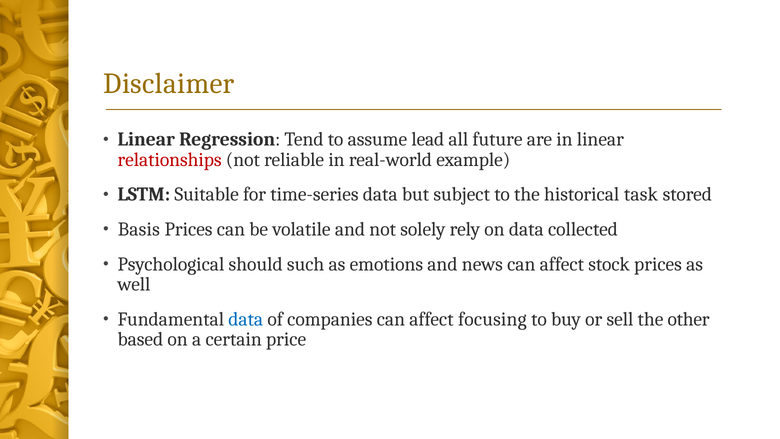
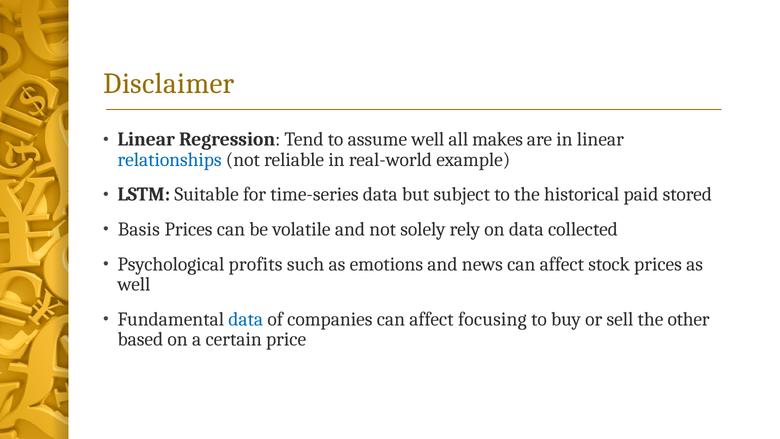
assume lead: lead -> well (428, 139)
future: future -> makes (498, 139)
relationships colour: red -> blue (170, 160)
task: task -> paid (641, 194)
should: should -> profits (256, 264)
